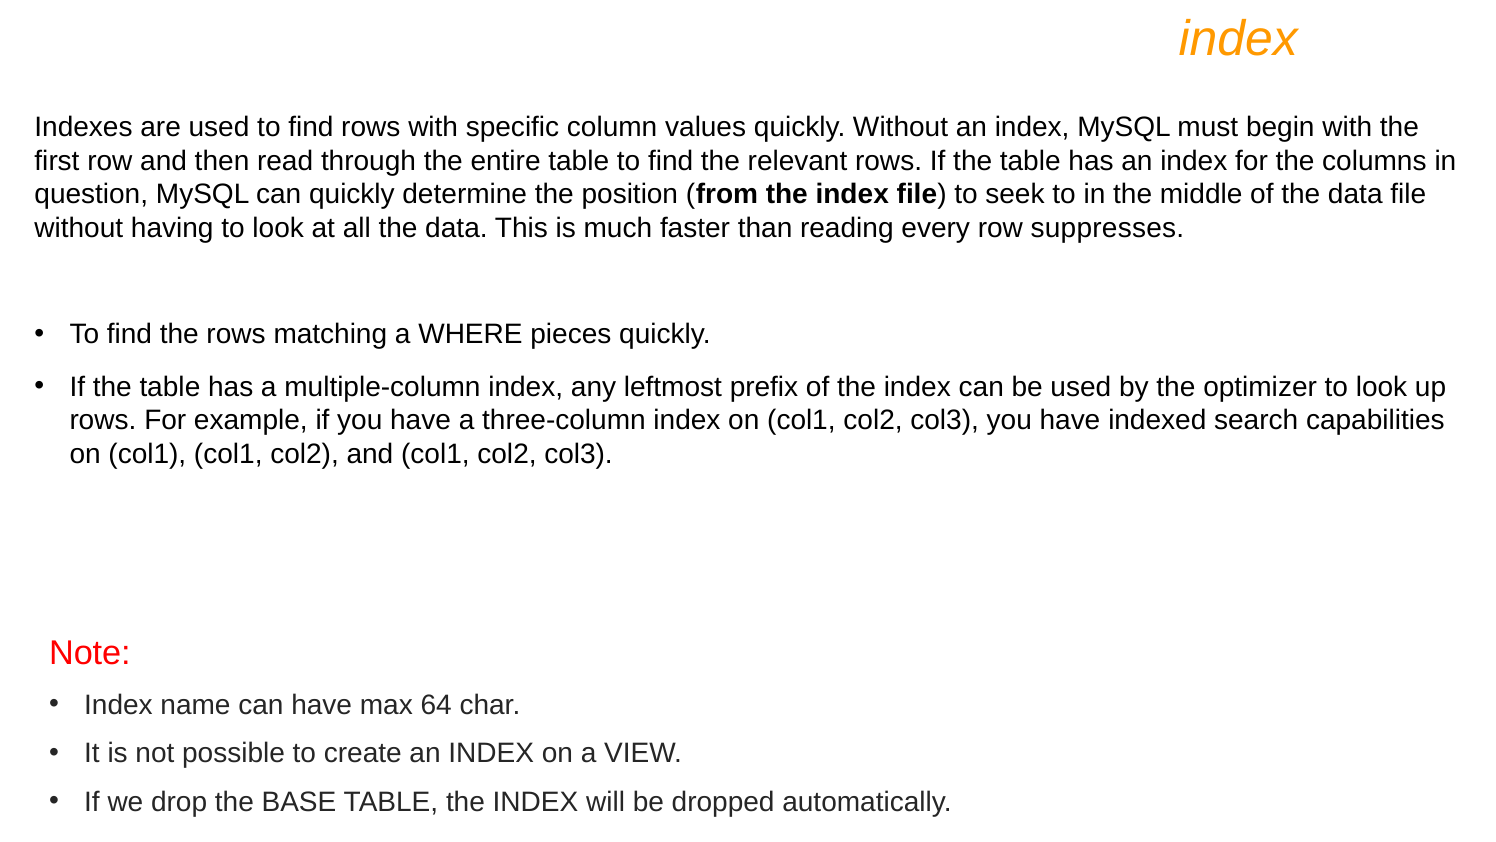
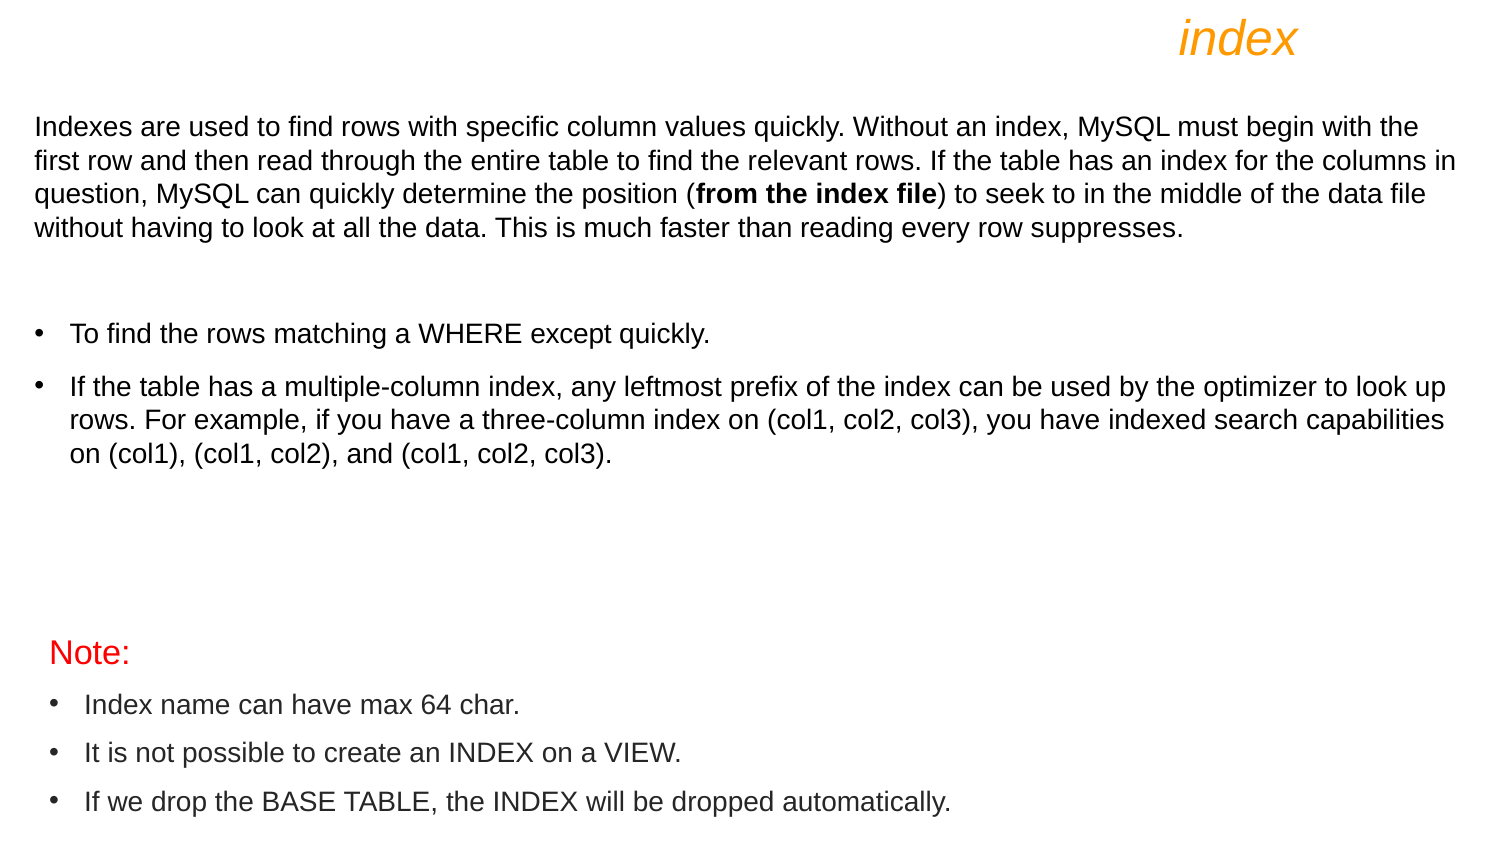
pieces: pieces -> except (571, 334)
